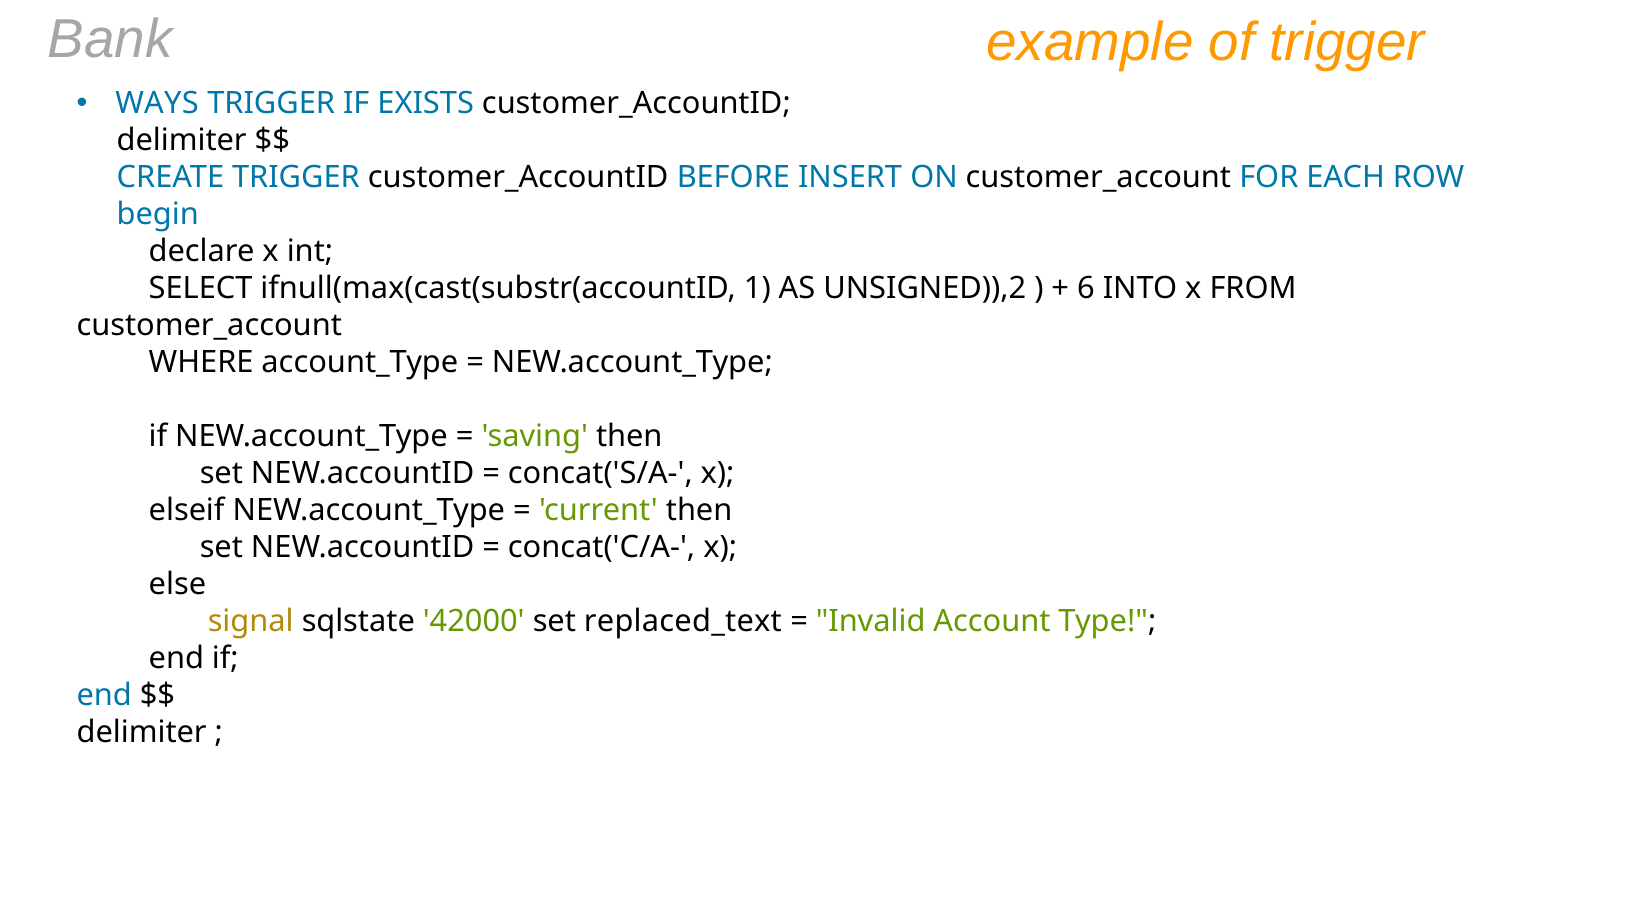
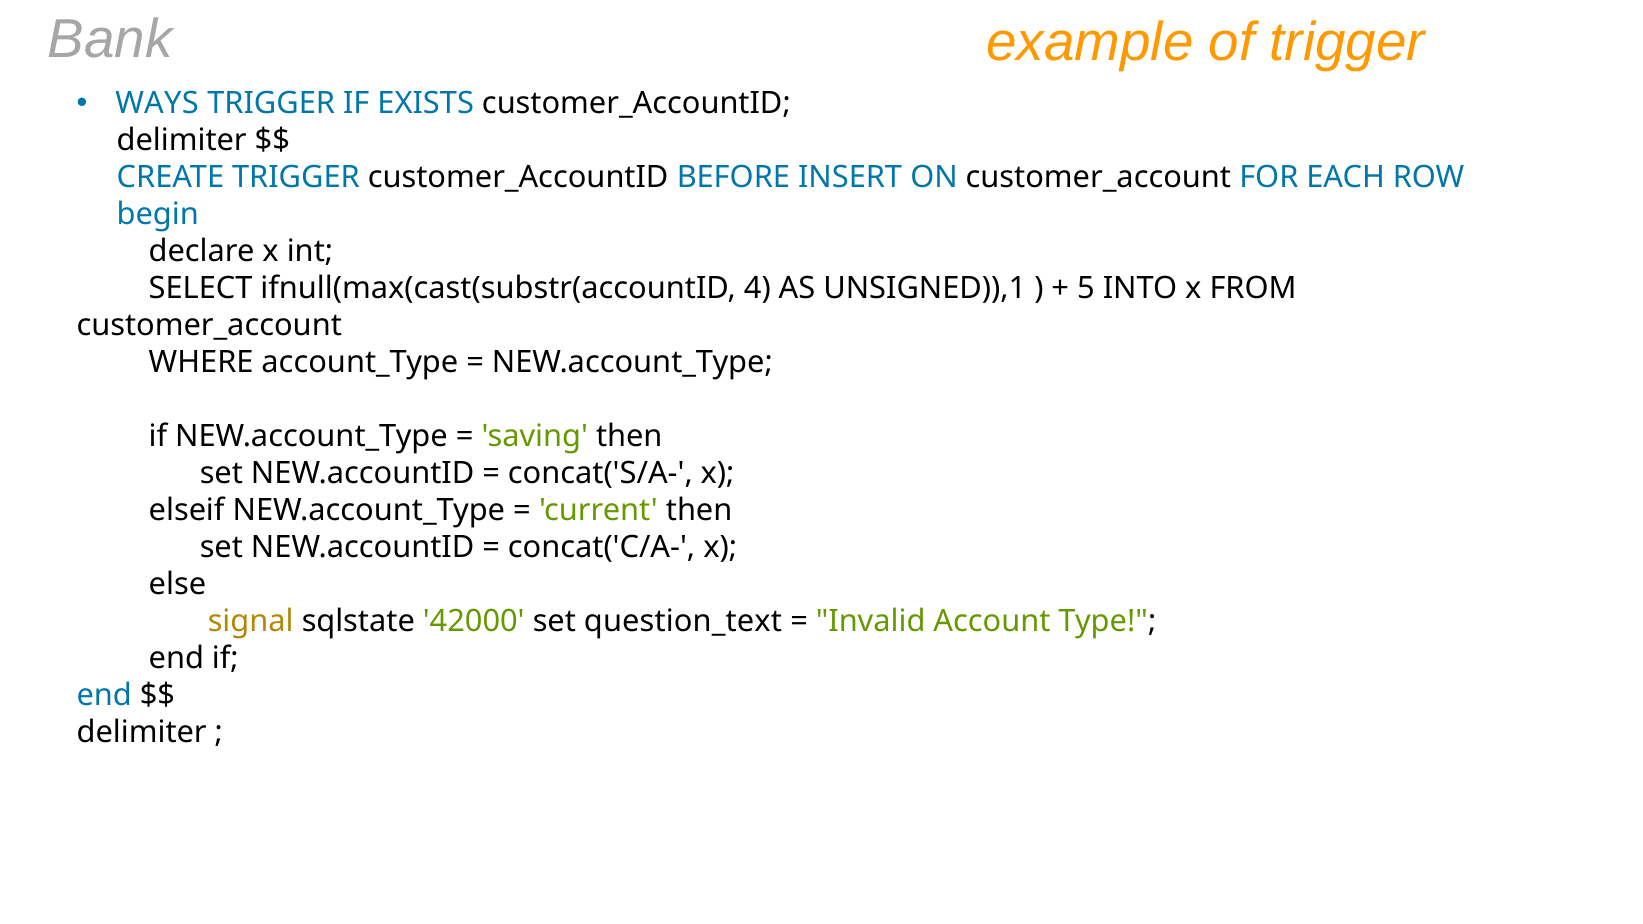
1: 1 -> 4 (757, 289)
UNSIGNED)),2: UNSIGNED)),2 -> UNSIGNED)),1 (925, 289)
6: 6 -> 5 (1086, 289)
replaced_text: replaced_text -> question_text (683, 621)
